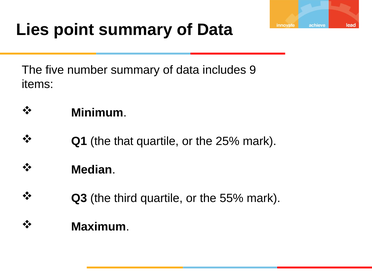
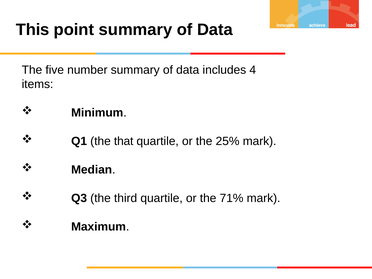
Lies: Lies -> This (33, 30)
9: 9 -> 4 (253, 70)
55%: 55% -> 71% (232, 198)
